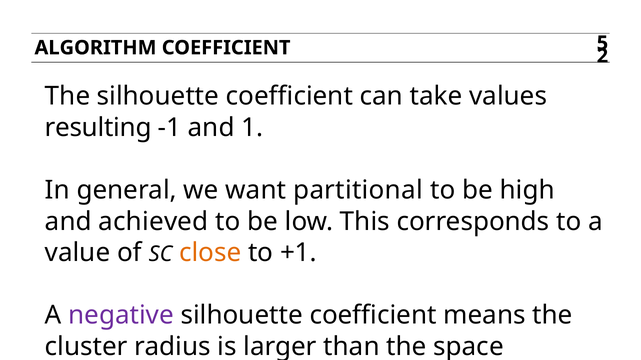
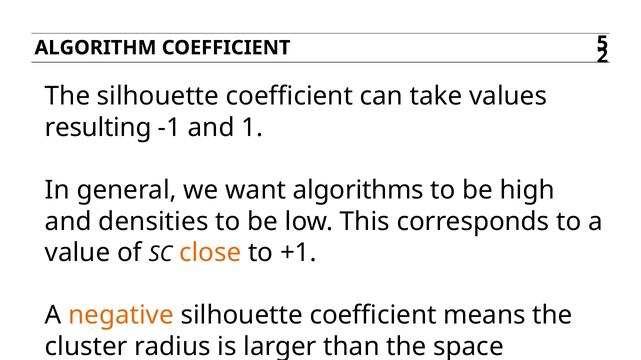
partitional: partitional -> algorithms (358, 190)
achieved: achieved -> densities (153, 221)
negative colour: purple -> orange (121, 315)
